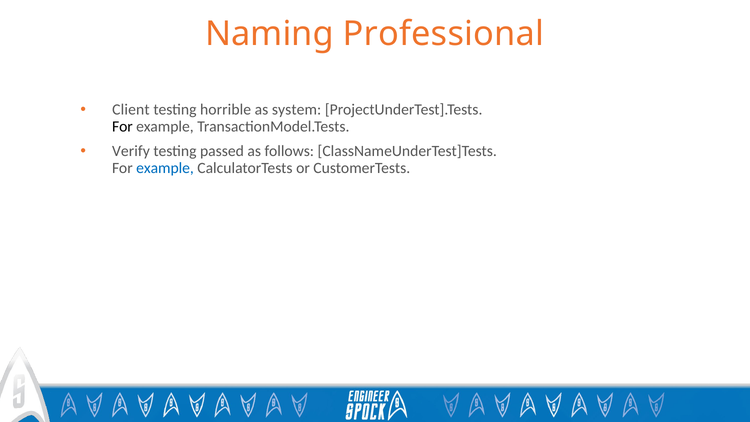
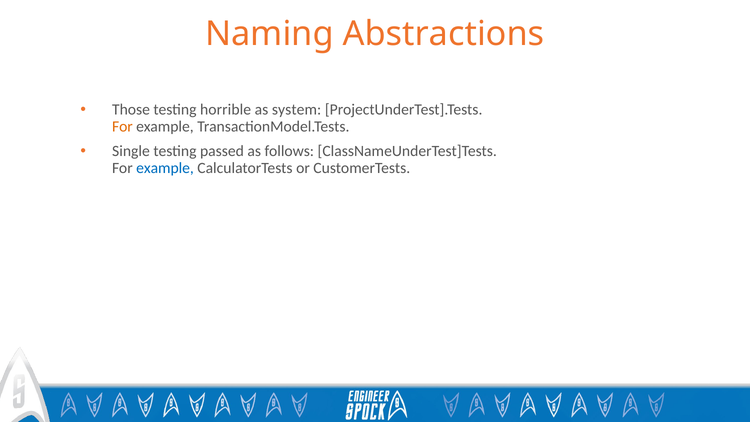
Professional: Professional -> Abstractions (444, 34)
Client: Client -> Those (131, 110)
For colour: black -> orange (122, 126)
Verify: Verify -> Single (131, 151)
